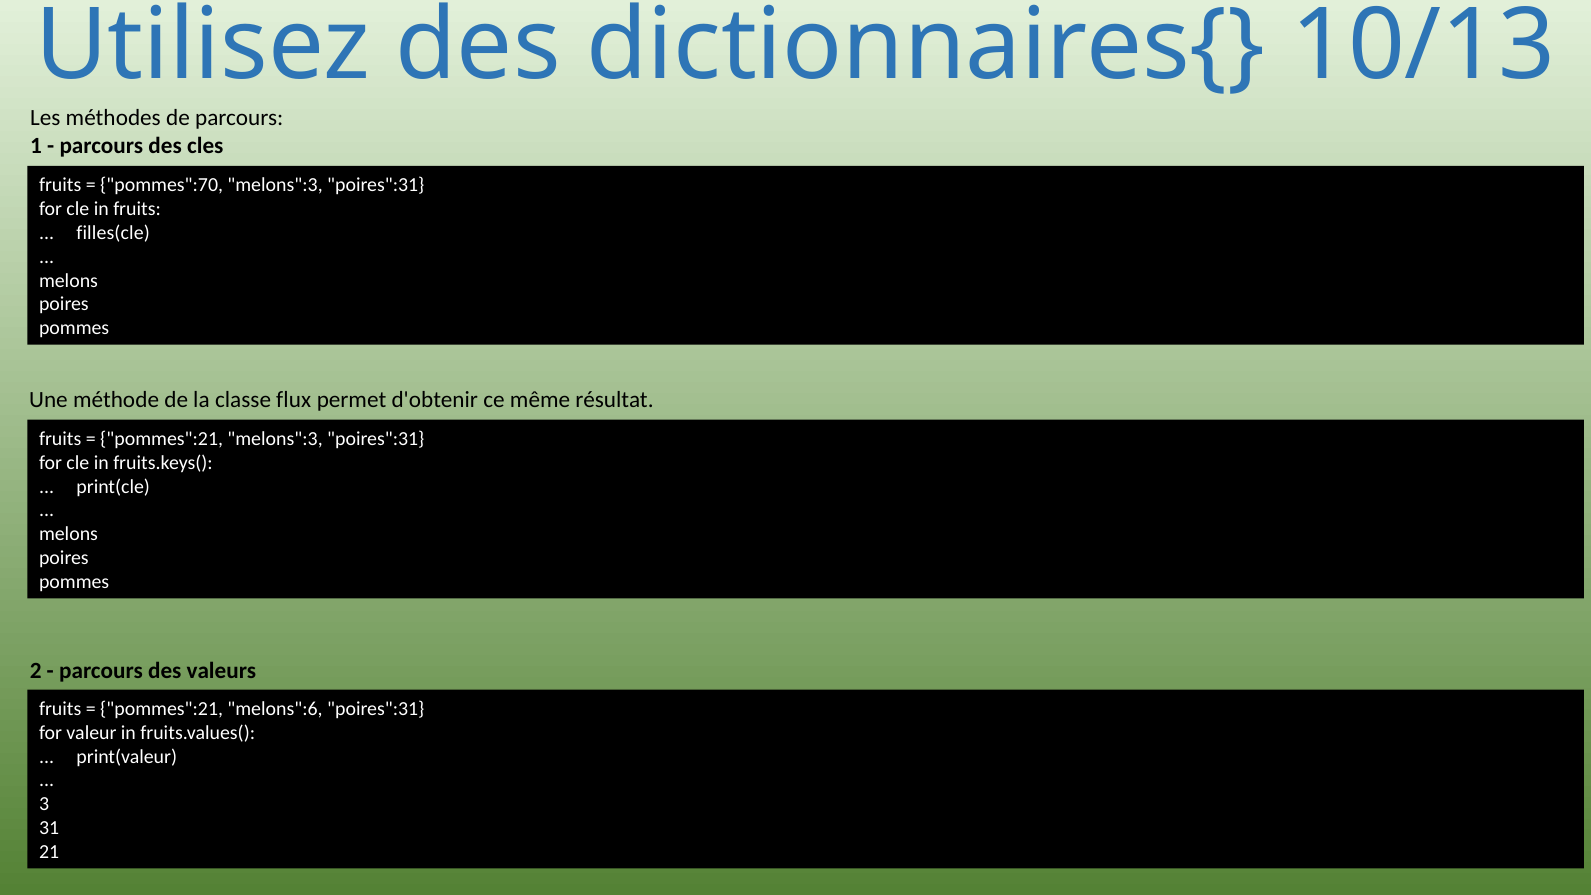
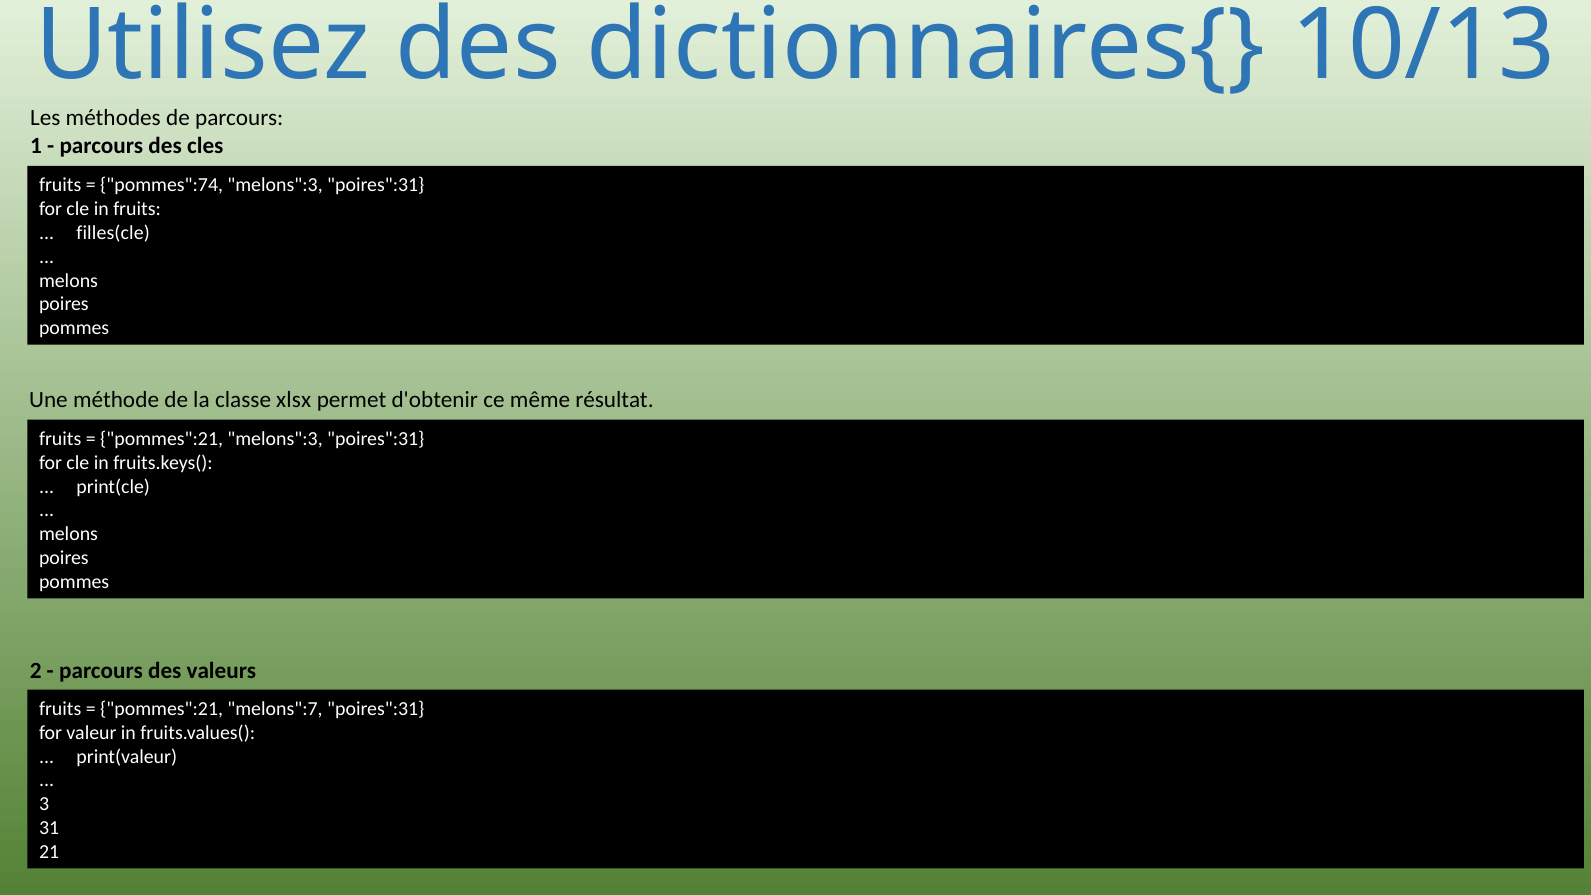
pommes":70: pommes":70 -> pommes":74 (162, 185)
flux: flux -> xlsx (294, 400)
melons":6: melons":6 -> melons":7 (275, 709)
